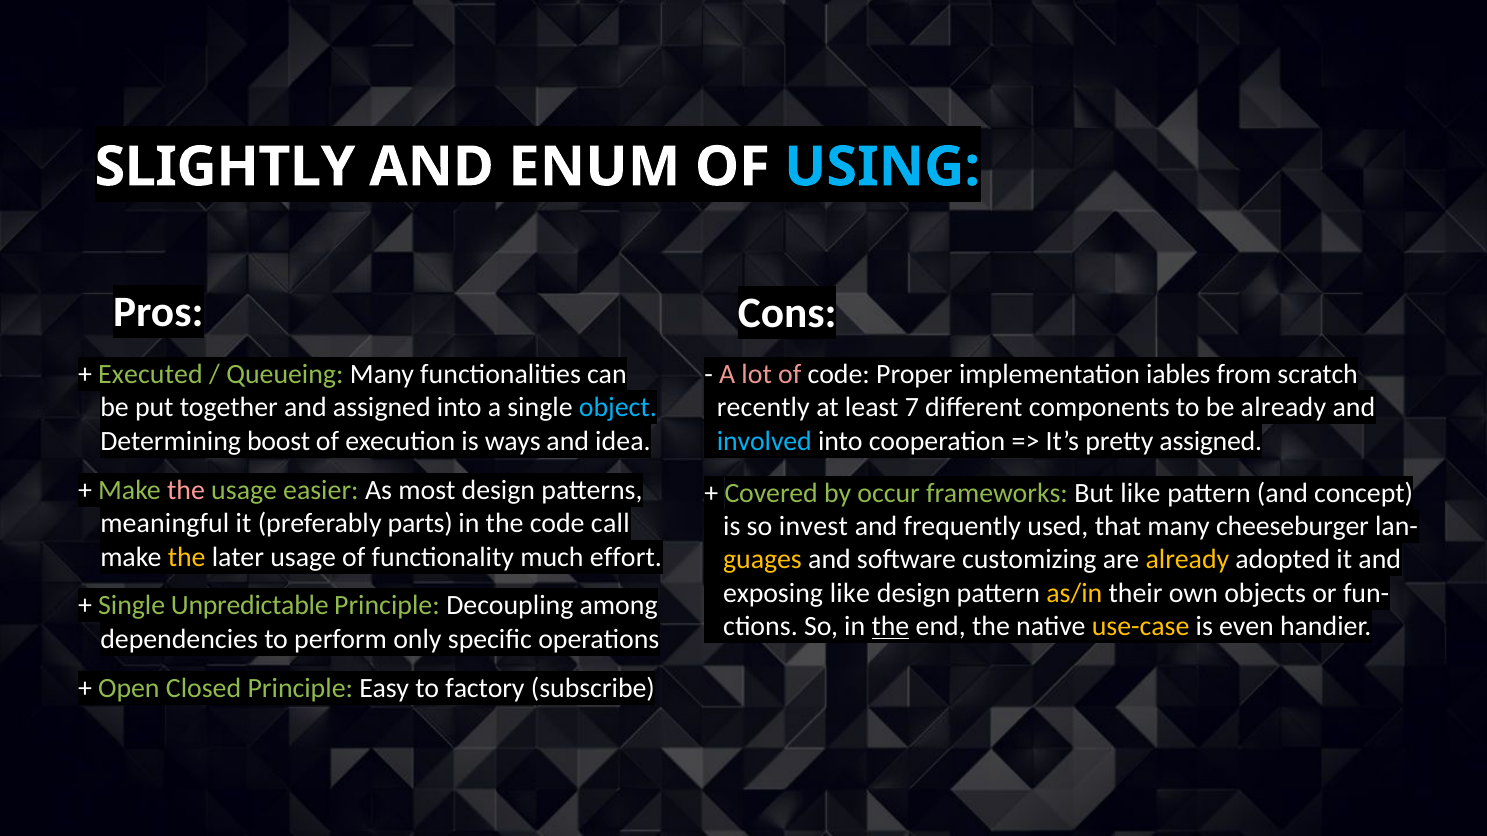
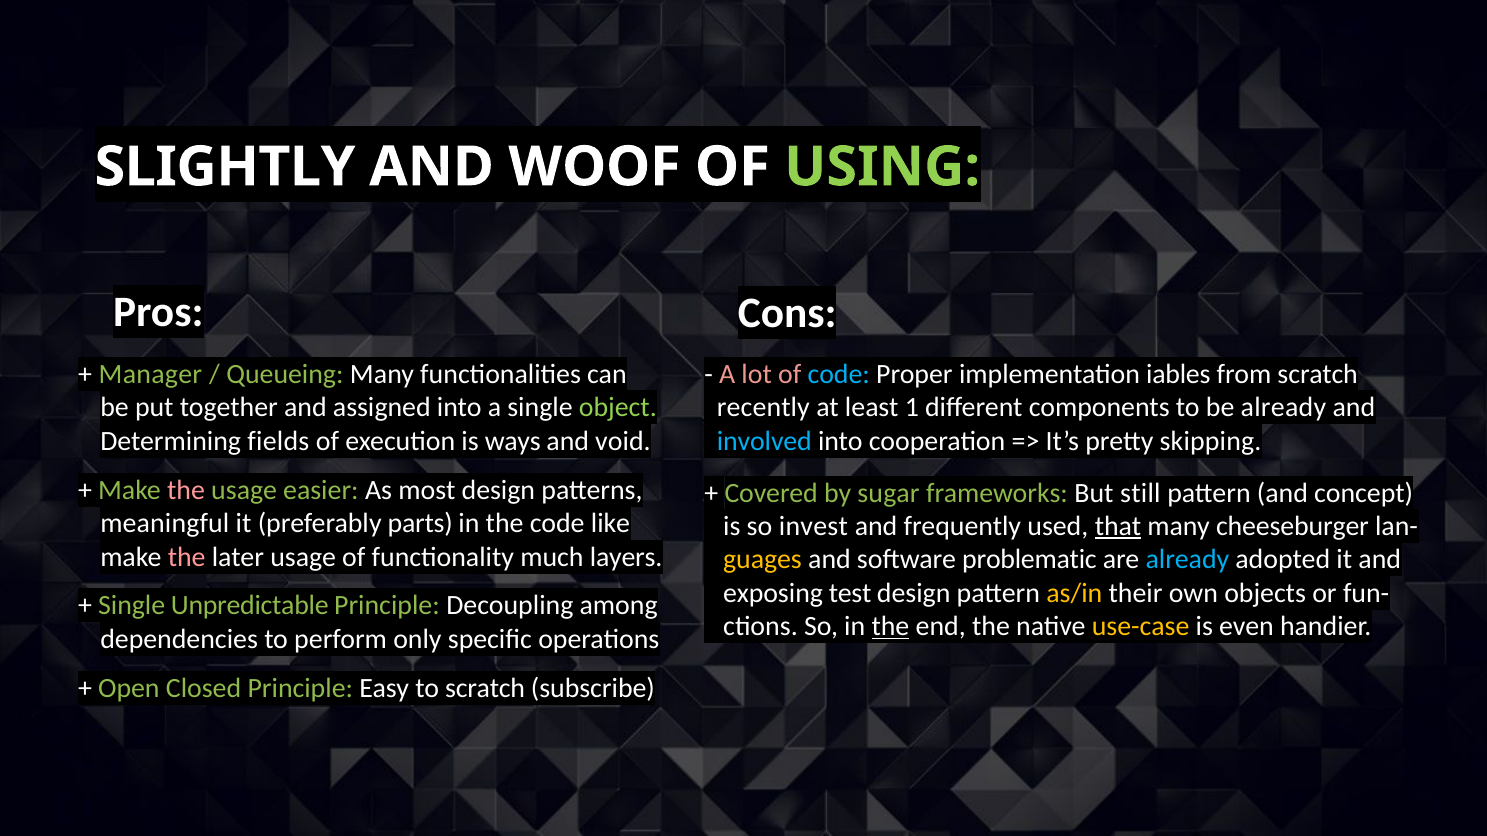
ENUM: ENUM -> WOOF (595, 167)
USING colour: light blue -> light green (882, 167)
Executed: Executed -> Manager (150, 374)
code colour: white -> light blue (839, 374)
object colour: light blue -> light green (618, 408)
7: 7 -> 1 (912, 408)
boost: boost -> fields (278, 441)
idea: idea -> void (623, 441)
pretty assigned: assigned -> skipping (1211, 441)
occur: occur -> sugar (889, 493)
But like: like -> still (1140, 493)
call: call -> like (611, 524)
that underline: none -> present (1118, 527)
the colour: yellow -> pink (187, 557)
effort: effort -> layers (626, 557)
customizing: customizing -> problematic (1029, 560)
already colour: yellow -> light blue (1187, 560)
exposing like: like -> test (850, 594)
to factory: factory -> scratch (485, 688)
